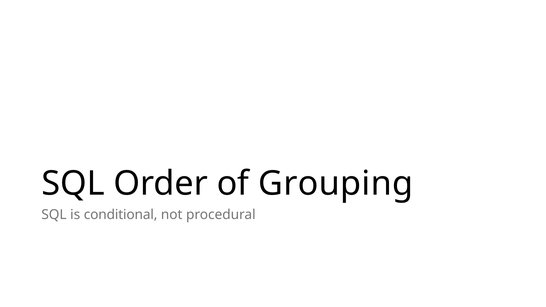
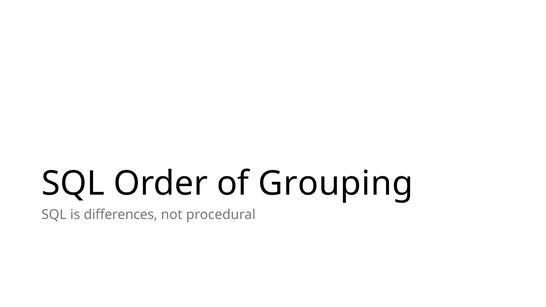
conditional: conditional -> differences (121, 215)
